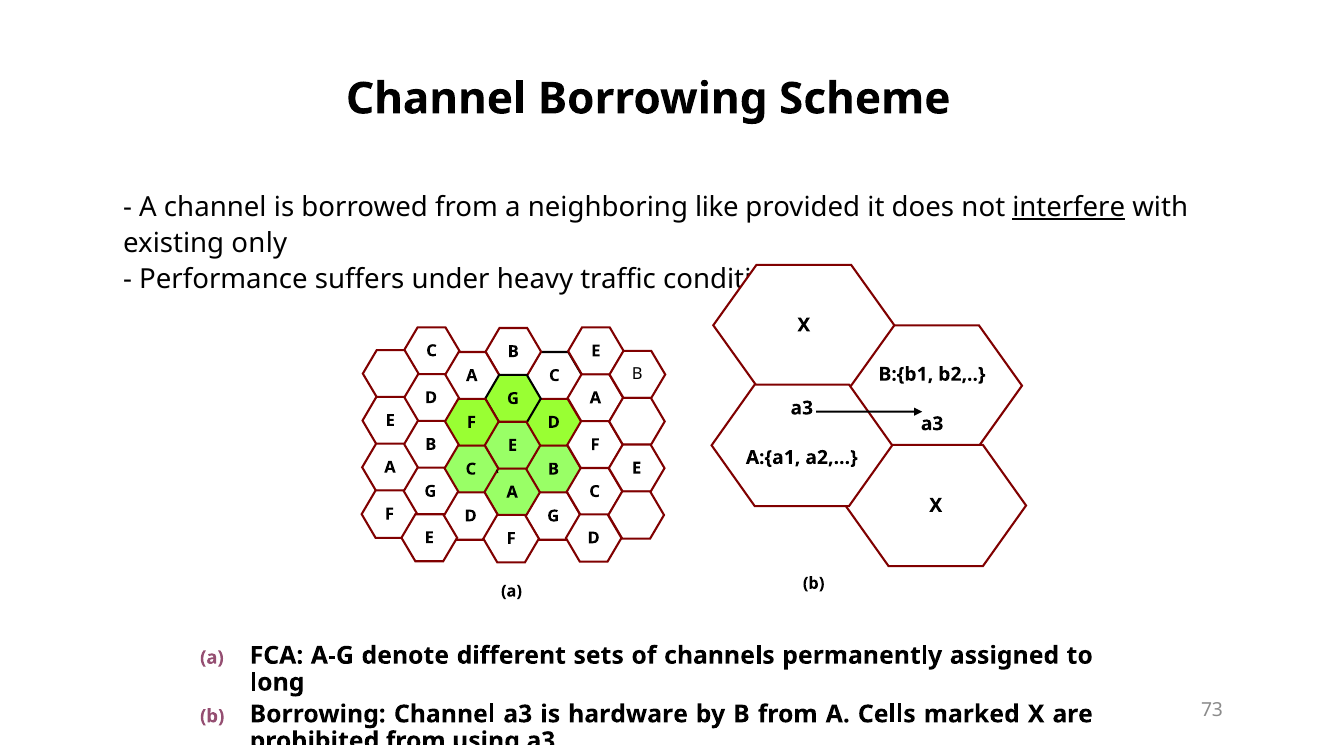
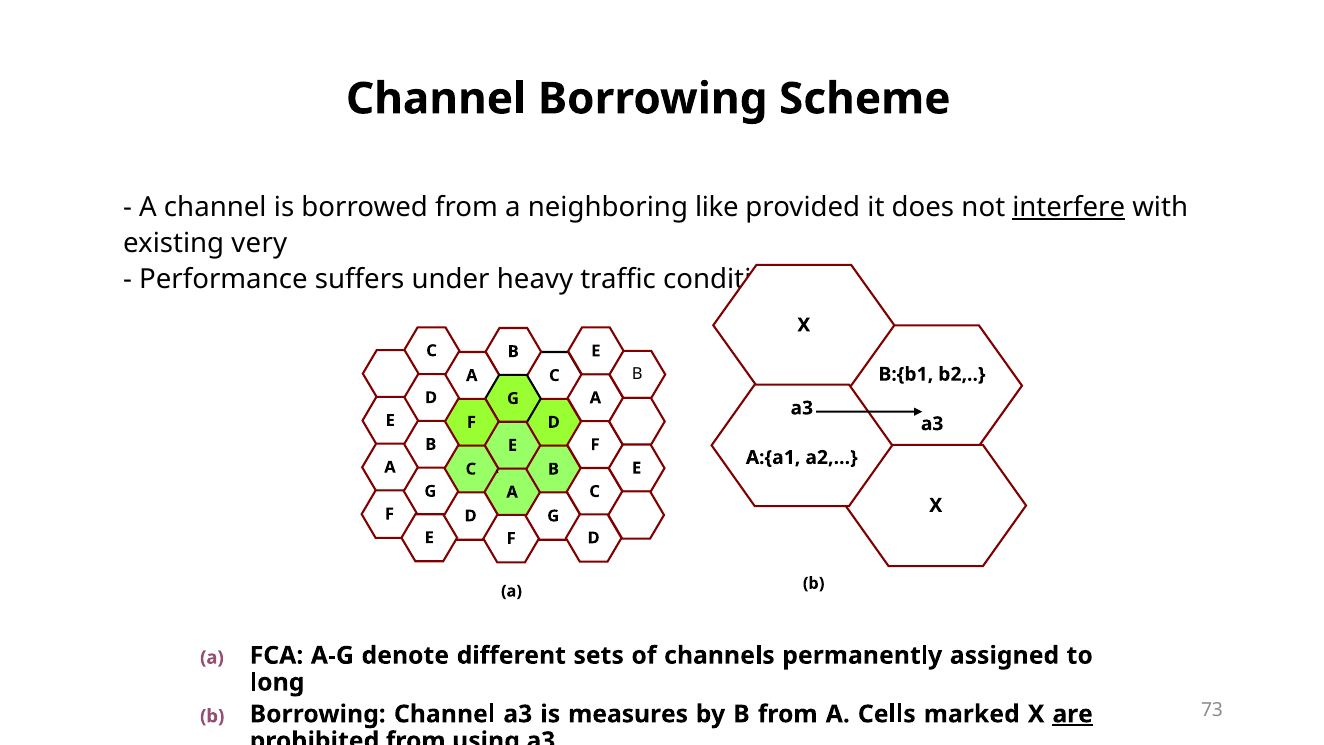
only: only -> very (259, 243)
hardware: hardware -> measures (628, 714)
are underline: none -> present (1073, 714)
